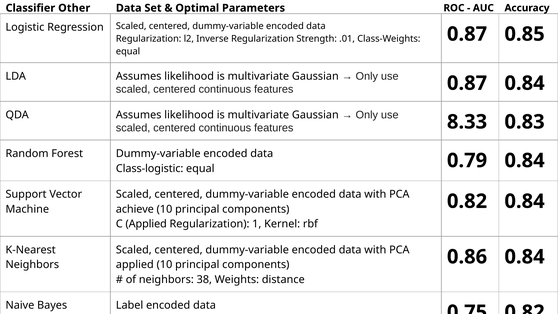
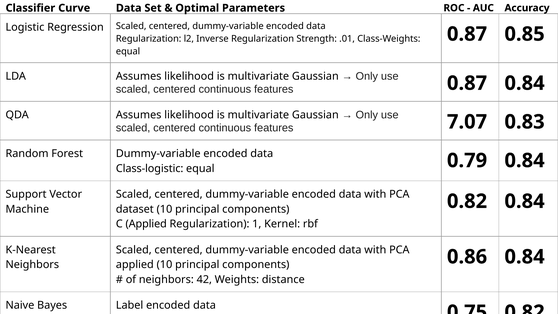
Other: Other -> Curve (74, 8)
8.33: 8.33 -> 7.07 (467, 122)
achieve: achieve -> dataset (135, 209)
38: 38 -> 42 (204, 279)
